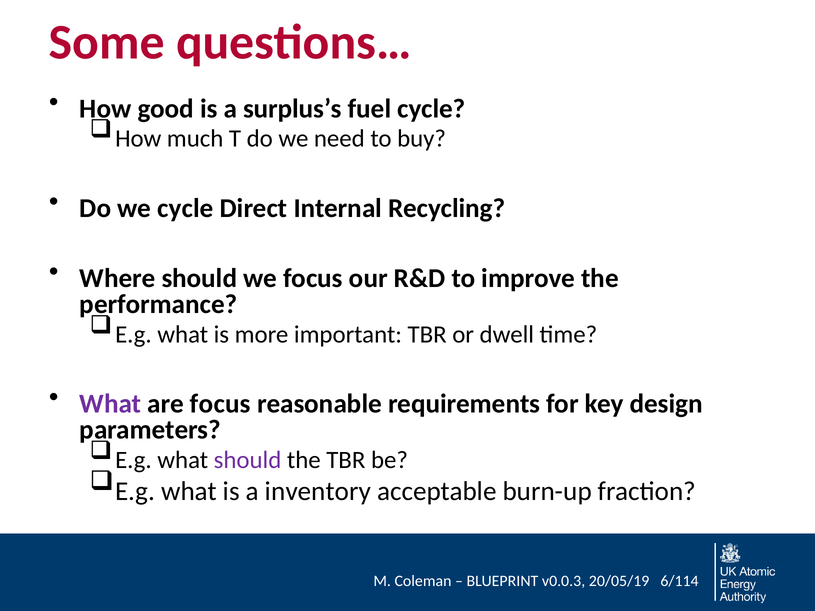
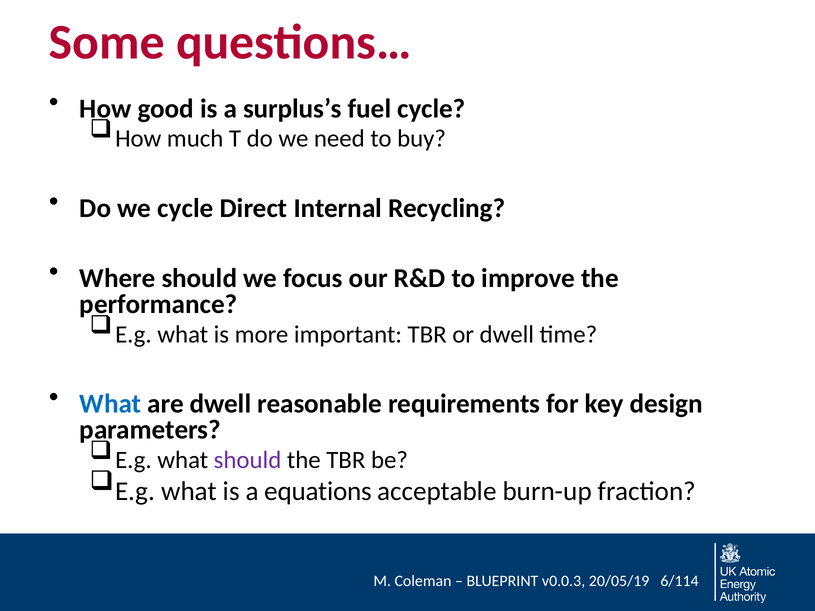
What colour: purple -> blue (110, 404)
are focus: focus -> dwell (221, 404)
inventory: inventory -> equations (318, 491)
